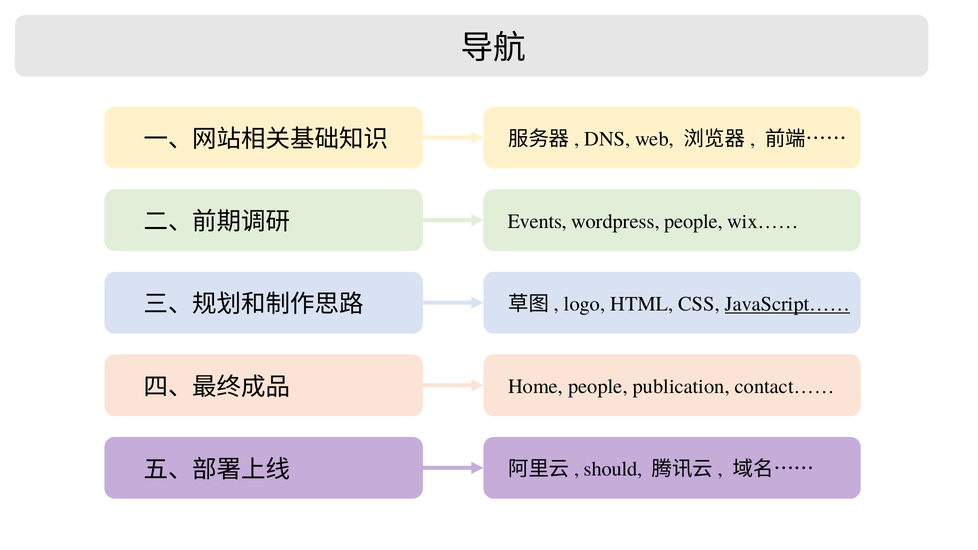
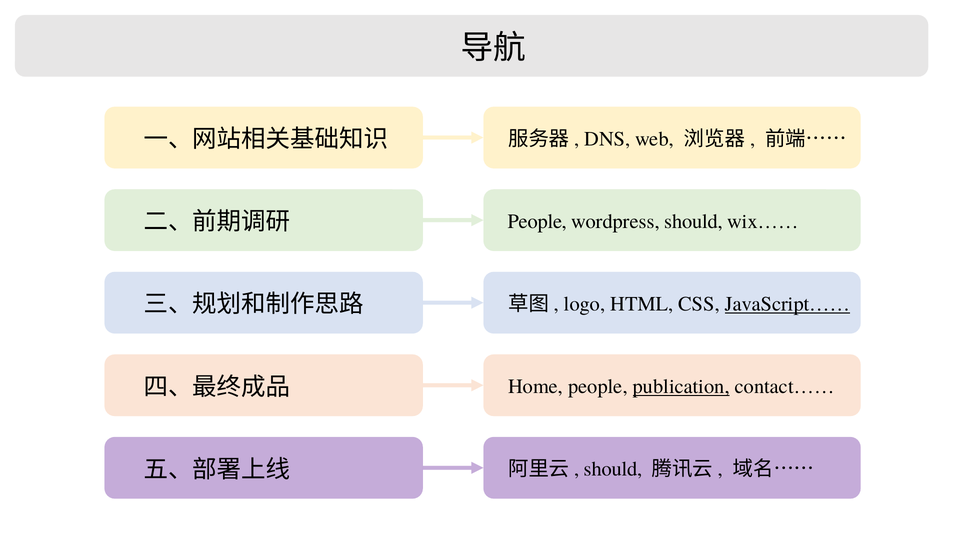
Events: Events -> People (537, 222)
wordpress people: people -> should (694, 222)
publication underline: none -> present (681, 387)
